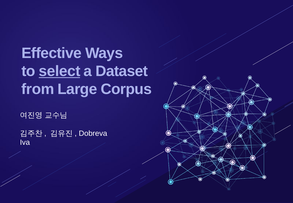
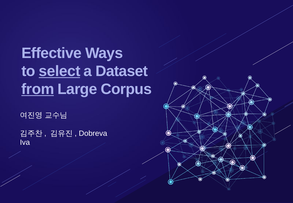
from underline: none -> present (38, 89)
